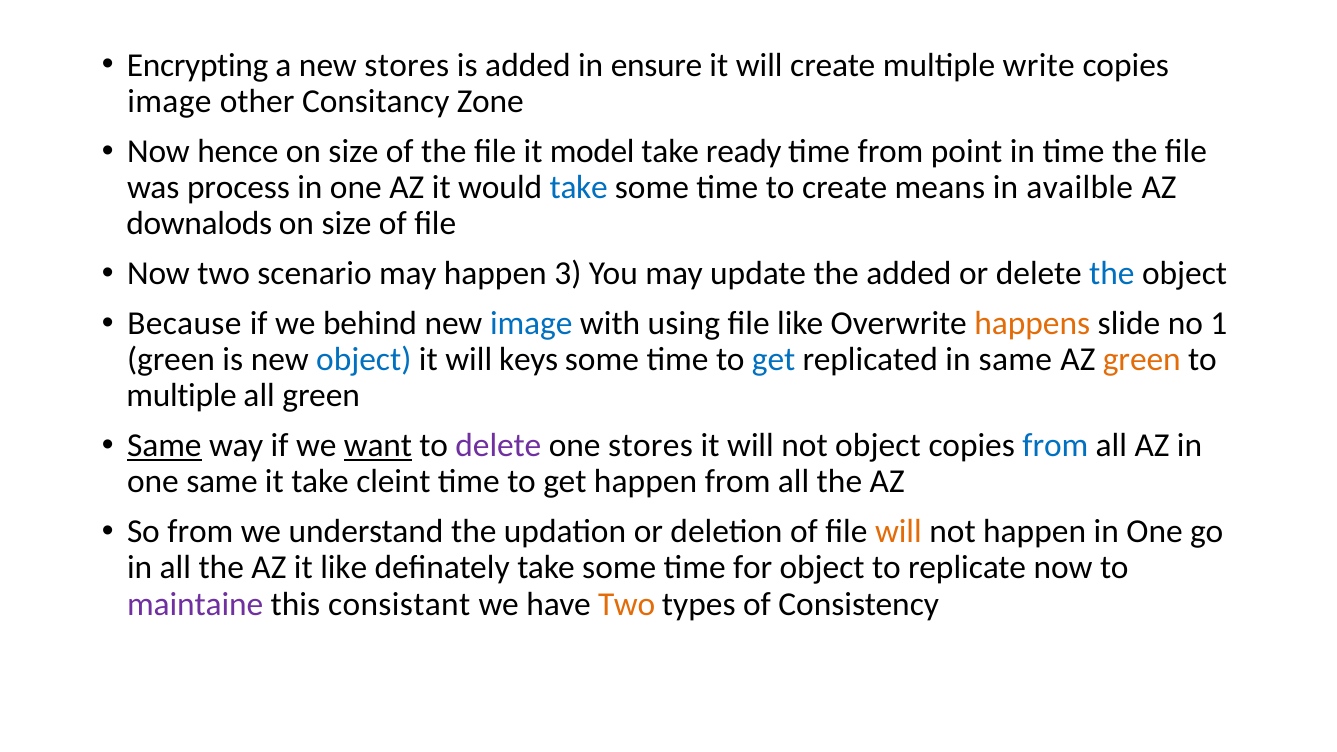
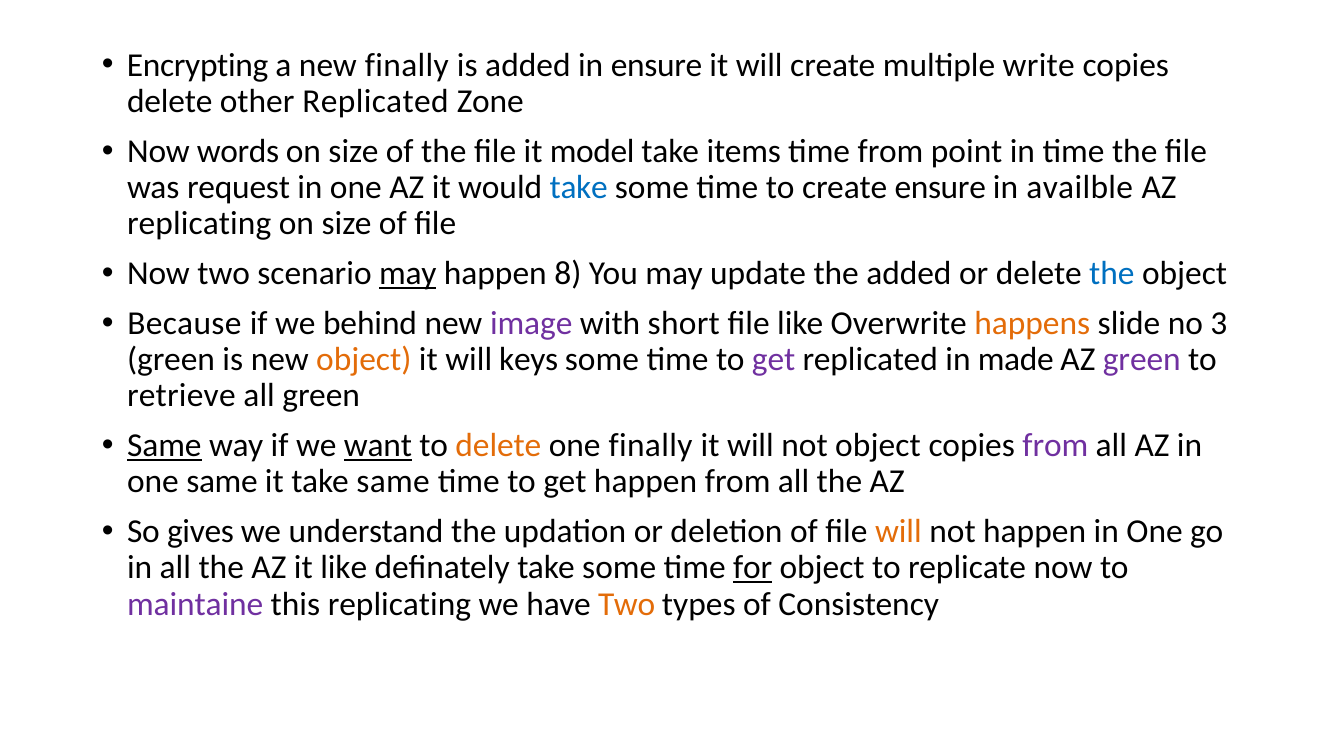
new stores: stores -> finally (407, 65)
image: image -> delete (170, 101)
other Consitancy: Consitancy -> Replicated (376, 101)
hence: hence -> words (238, 151)
ready: ready -> items (744, 151)
process: process -> request (238, 187)
create means: means -> ensure (940, 187)
downalods: downalods -> replicating (199, 224)
may underline: none -> present (408, 274)
3: 3 -> 8 (568, 274)
image colour: blue -> purple (531, 324)
using: using -> short (684, 324)
1: 1 -> 3 (1219, 324)
object colour: blue -> orange (364, 360)
get colour: blue -> purple (774, 360)
in same: same -> made (1016, 360)
green colour: orange -> purple (1142, 360)
multiple: multiple -> retrieve (181, 396)
delete colour: purple -> orange (498, 446)
one stores: stores -> finally (650, 446)
from colour: blue -> purple (1055, 446)
take cleint: cleint -> same (393, 482)
So from: from -> gives (200, 532)
for underline: none -> present (753, 568)
this consistant: consistant -> replicating (399, 604)
